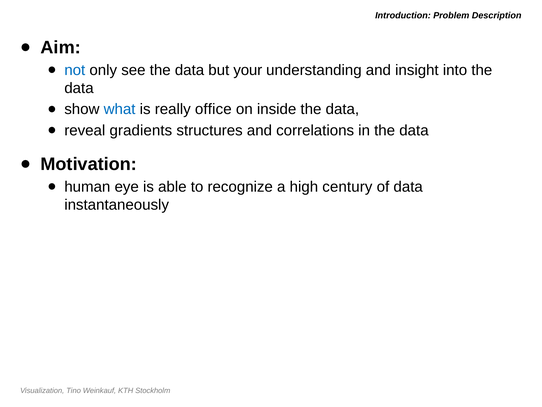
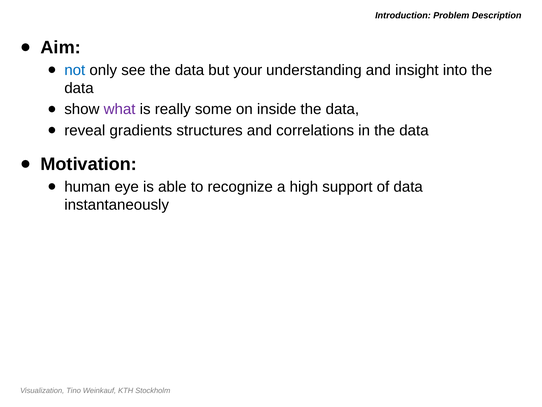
what colour: blue -> purple (120, 109)
office: office -> some (213, 109)
century: century -> support (347, 187)
